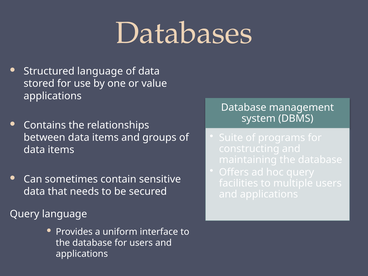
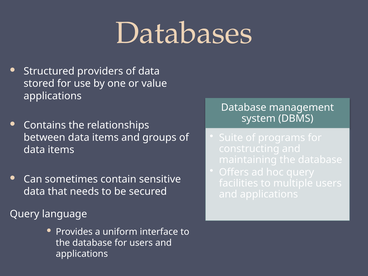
Structured language: language -> providers (100, 71)
